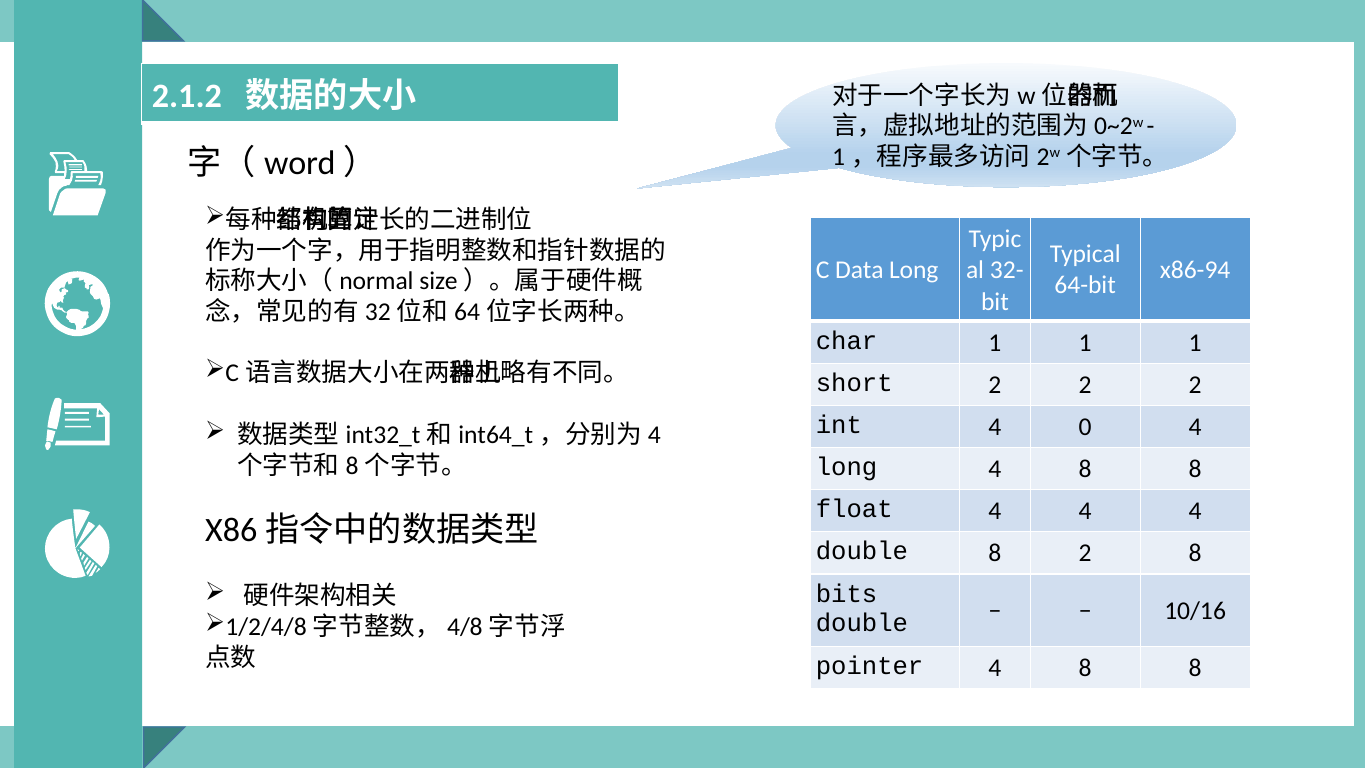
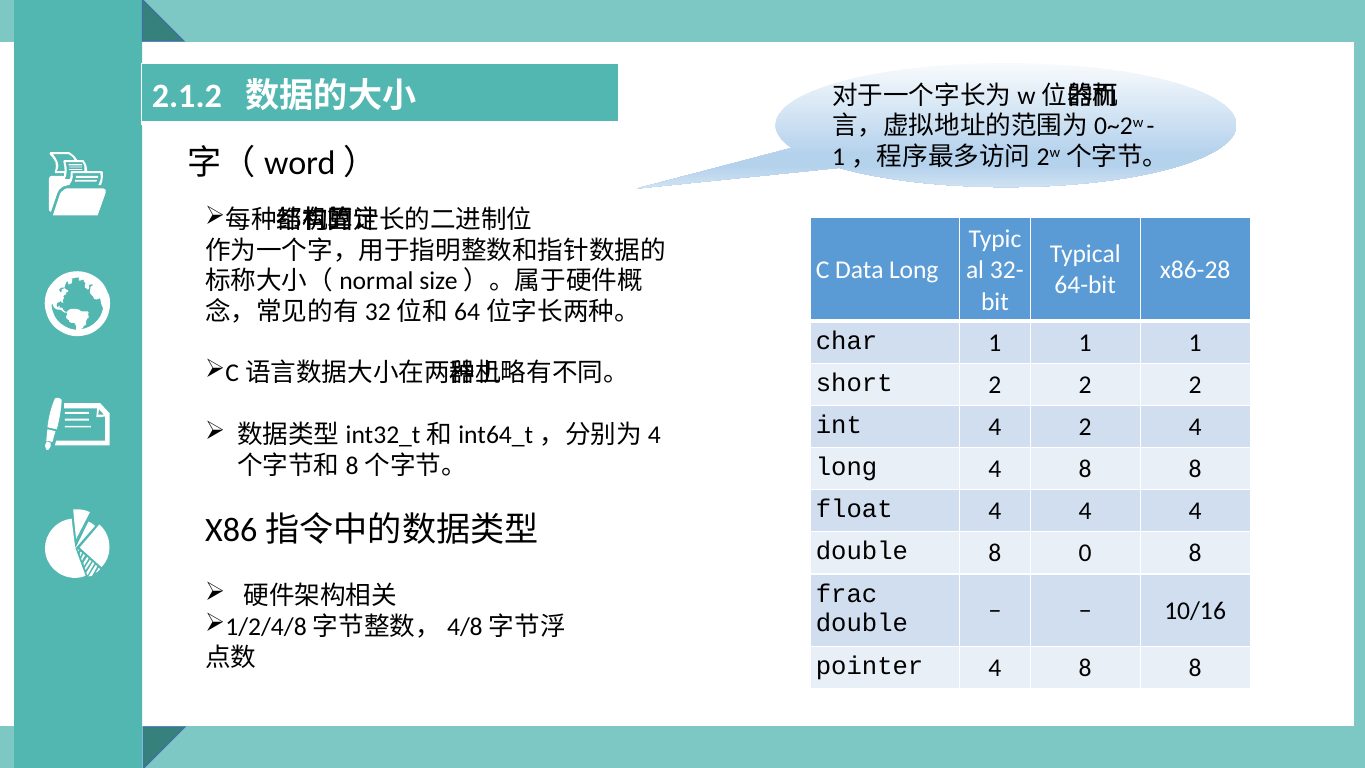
x86-94: x86-94 -> x86-28 (1195, 270)
4 0: 0 -> 2 (1085, 427)
8 2: 2 -> 0 (1085, 553)
bits: bits -> frac (847, 594)
